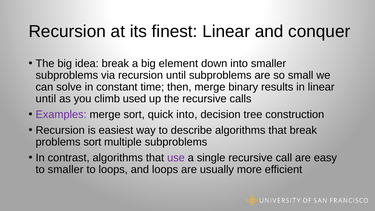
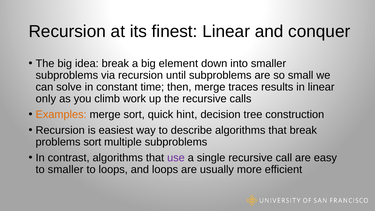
binary: binary -> traces (243, 87)
until: until -> only (46, 99)
used: used -> work (134, 99)
Examples colour: purple -> orange (61, 114)
quick into: into -> hint (187, 114)
